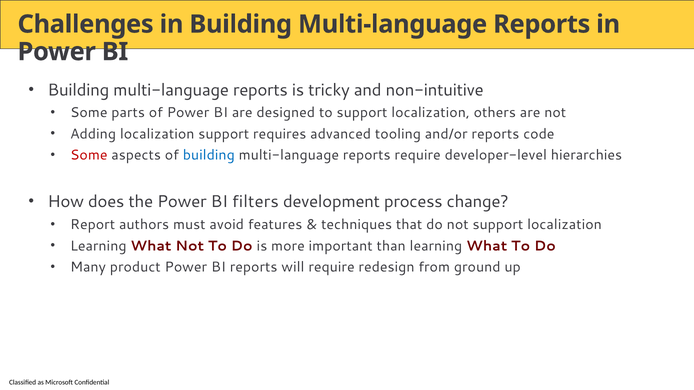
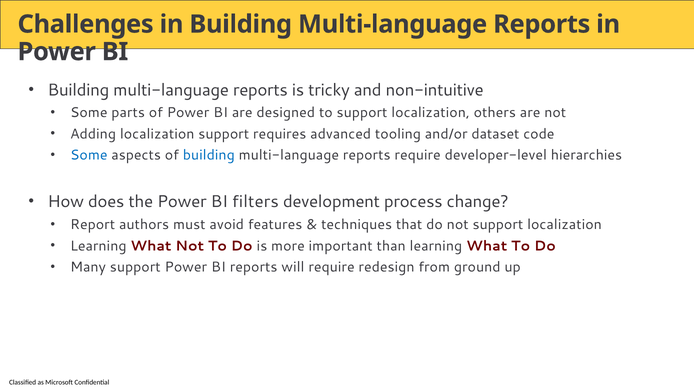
and/or reports: reports -> dataset (495, 134)
Some colour: red -> blue (89, 155)
Many product: product -> support (135, 267)
